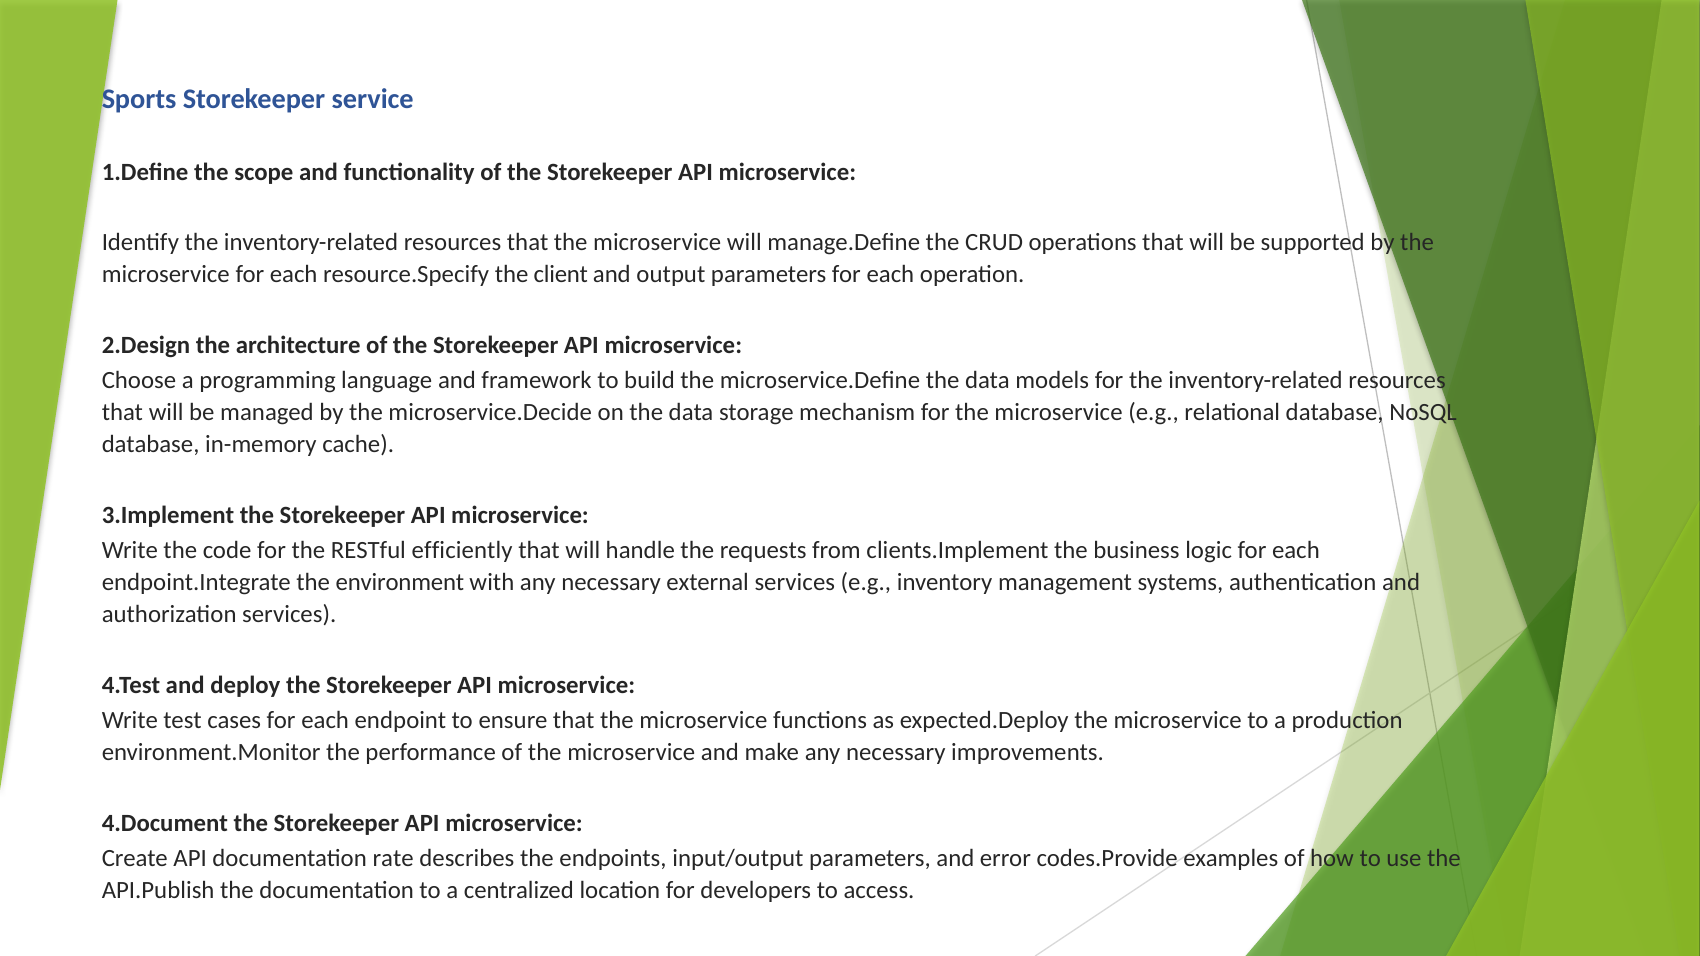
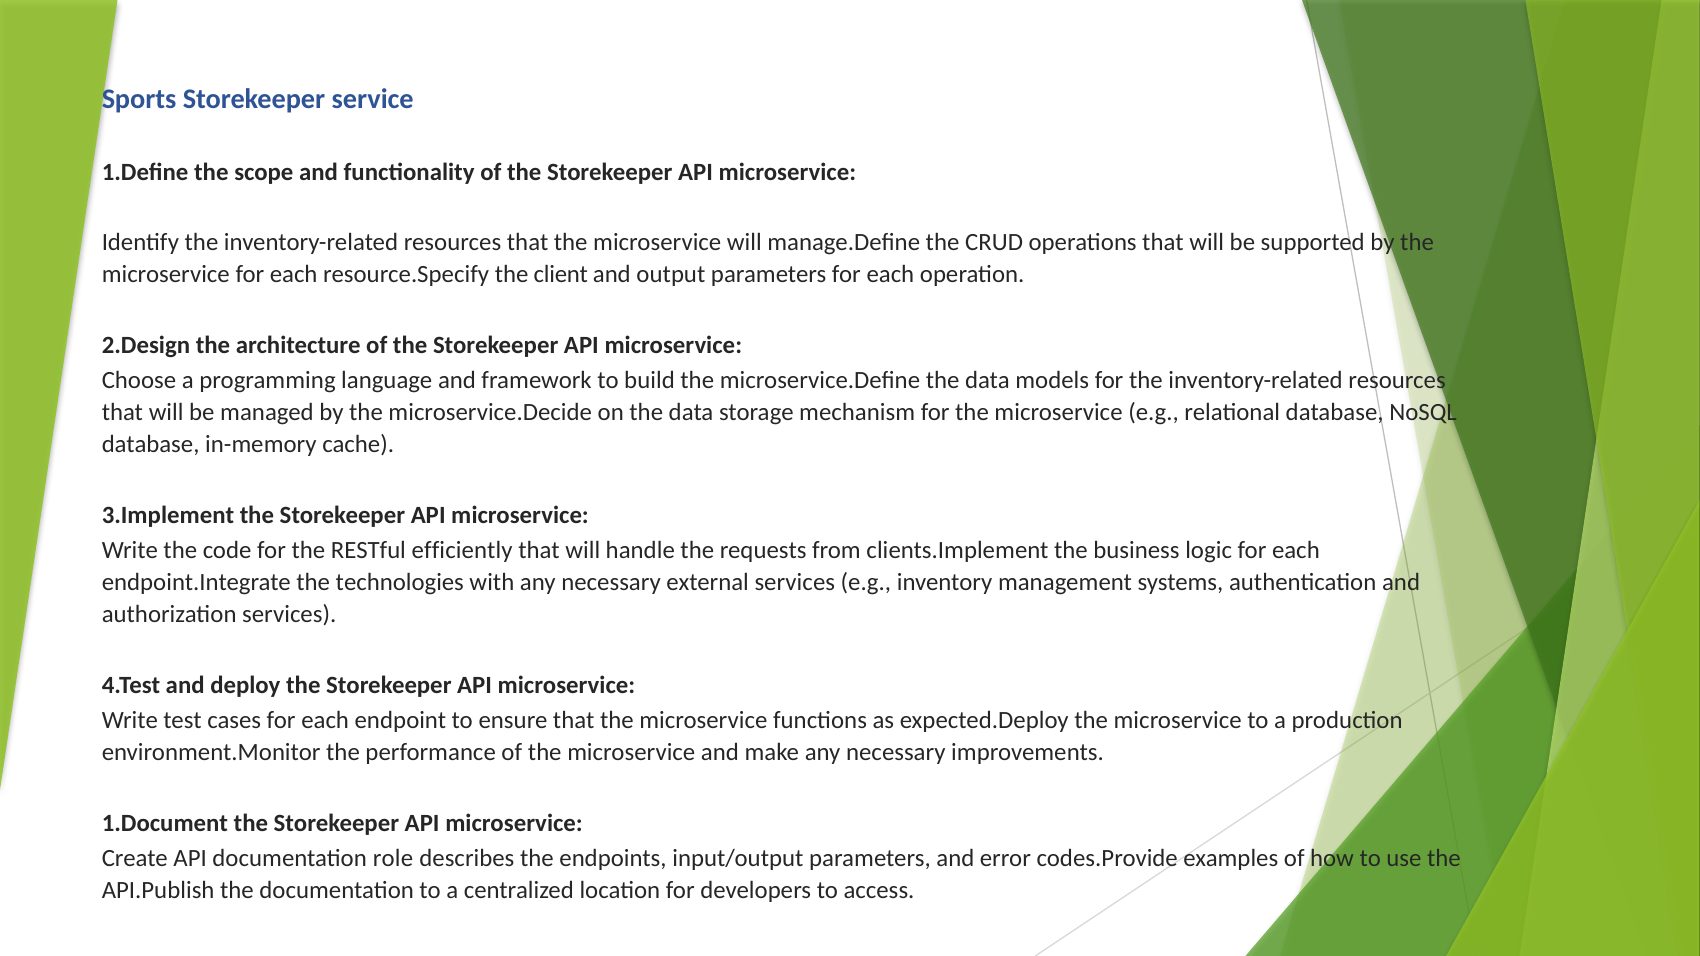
environment: environment -> technologies (400, 582)
4.Document: 4.Document -> 1.Document (165, 823)
rate: rate -> role (393, 858)
